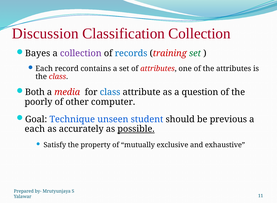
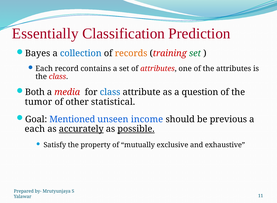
Discussion: Discussion -> Essentially (45, 34)
Classification Collection: Collection -> Prediction (199, 34)
collection colour: purple -> blue (81, 53)
records colour: blue -> orange (131, 53)
poorly: poorly -> tumor (38, 102)
computer: computer -> statistical (113, 102)
Technique: Technique -> Mentioned (72, 119)
student: student -> income (147, 119)
accurately underline: none -> present (81, 129)
